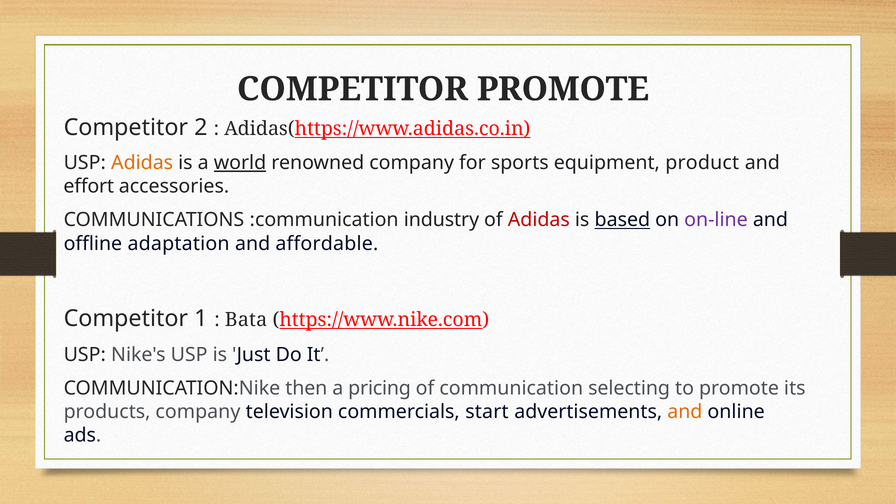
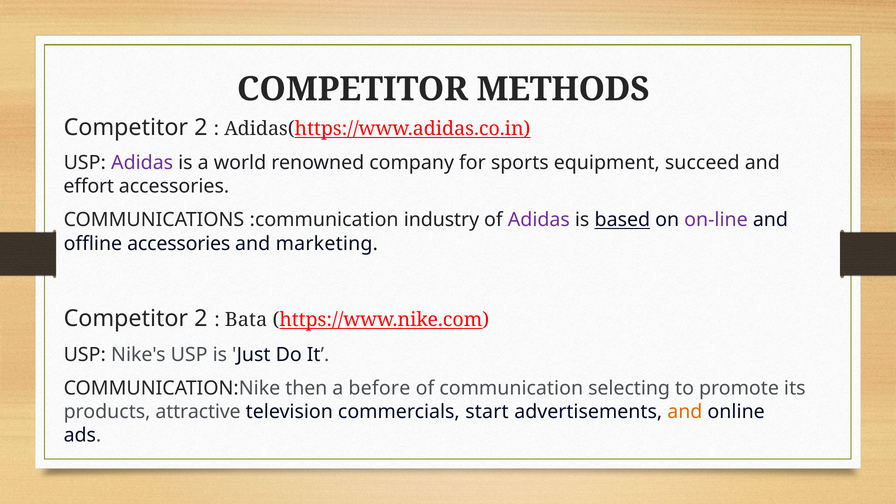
COMPETITOR PROMOTE: PROMOTE -> METHODS (563, 89)
Adidas colour: orange -> purple (142, 163)
world underline: present -> none (240, 163)
product: product -> succeed (702, 163)
Adidas colour: red -> purple (539, 220)
offline adaptation: adaptation -> accessories (179, 244)
affordable: affordable -> marketing (327, 244)
1: 1 -> 2 (201, 318)
pricing: pricing -> before (379, 388)
products company: company -> attractive (198, 412)
